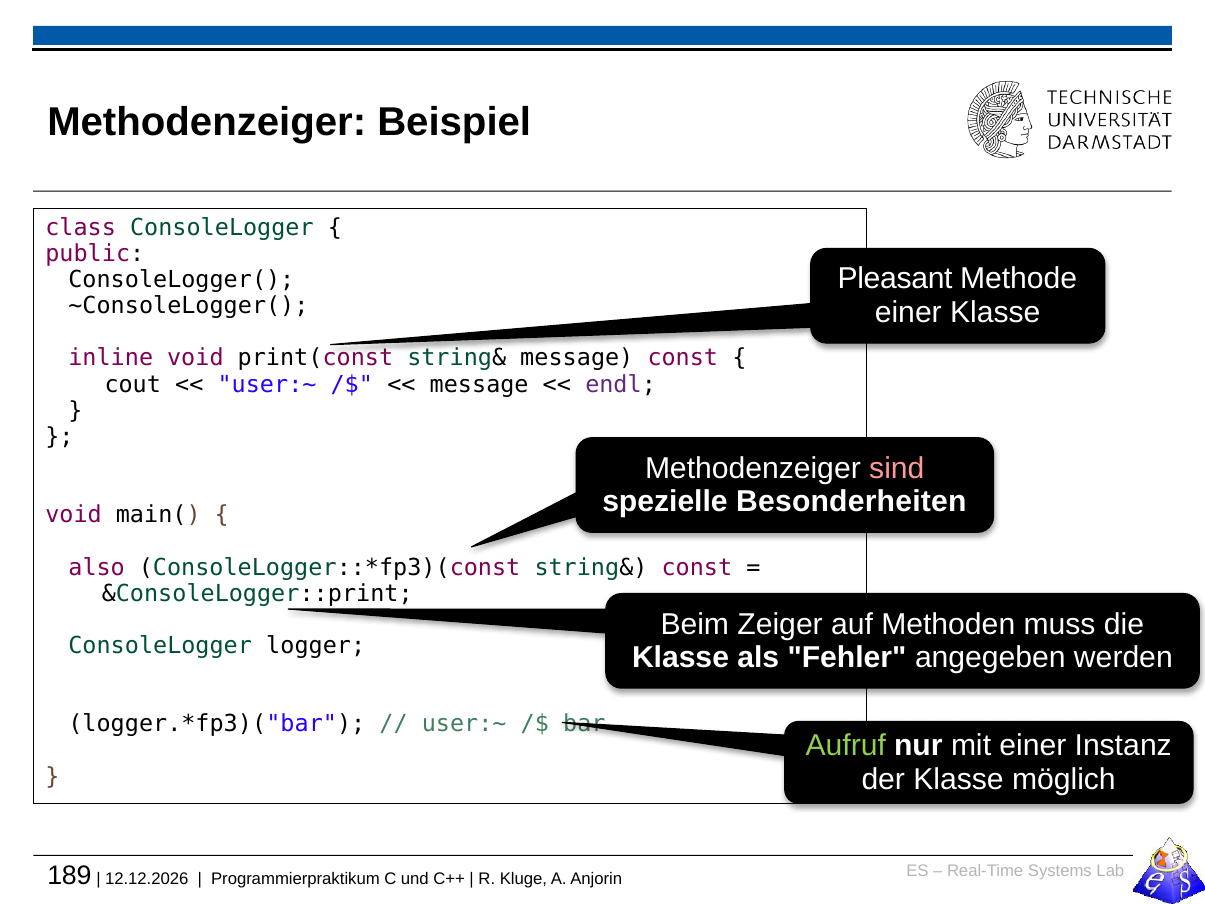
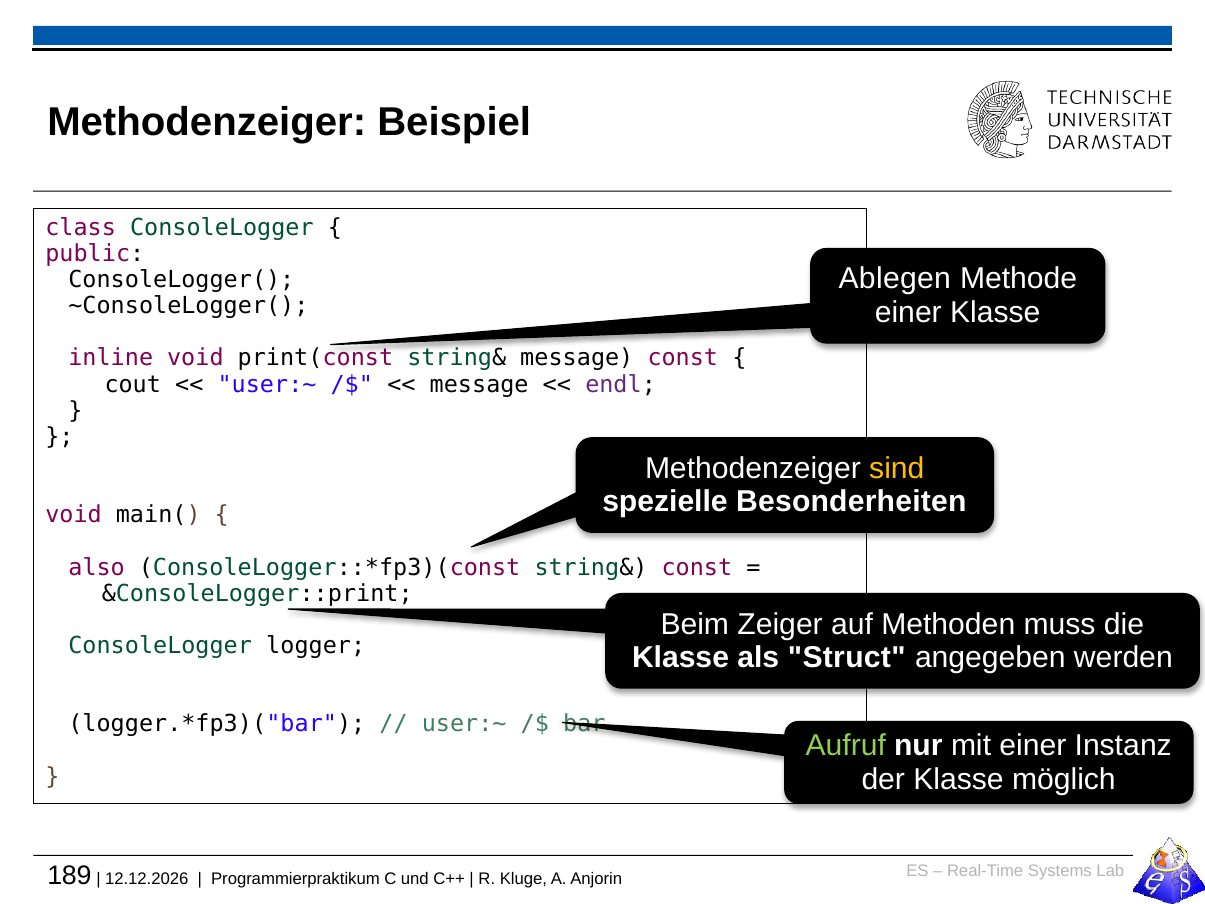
Pleasant: Pleasant -> Ablegen (895, 279)
sind colour: pink -> yellow (897, 468)
Fehler: Fehler -> Struct (847, 658)
